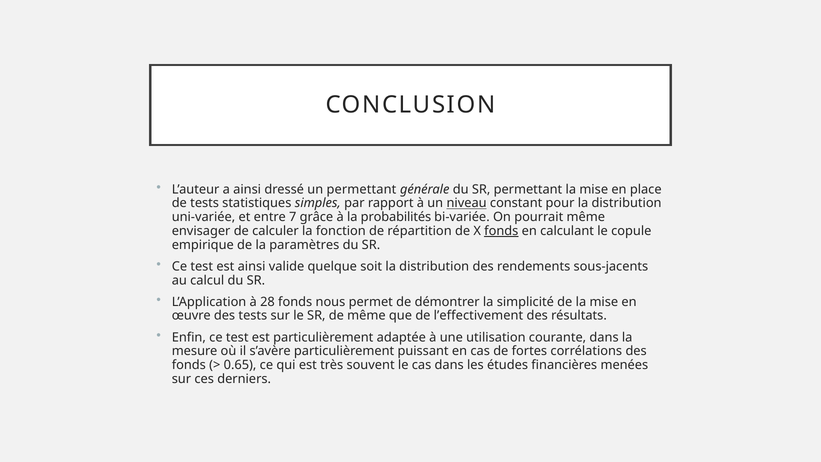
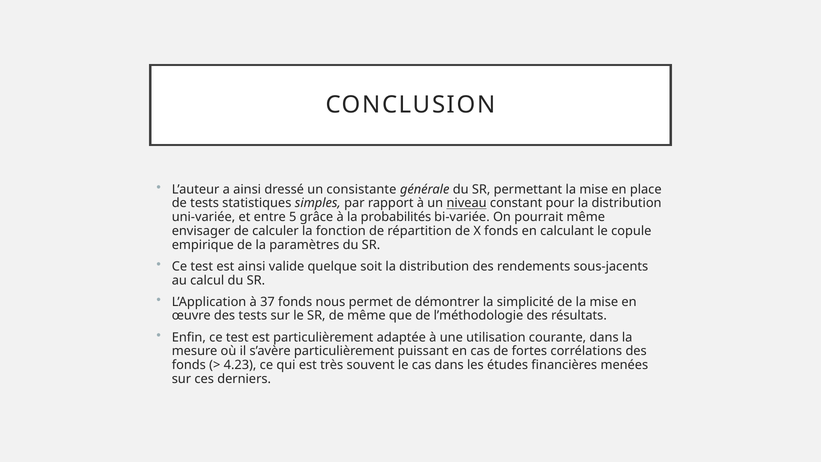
un permettant: permettant -> consistante (361, 189)
7: 7 -> 5 (293, 217)
fonds underline: present -> none (501, 231)
28: 28 -> 37 (267, 302)
l’effectivement: l’effectivement -> l’méthodologie (479, 316)
0.65: 0.65 -> 4.23 (240, 365)
